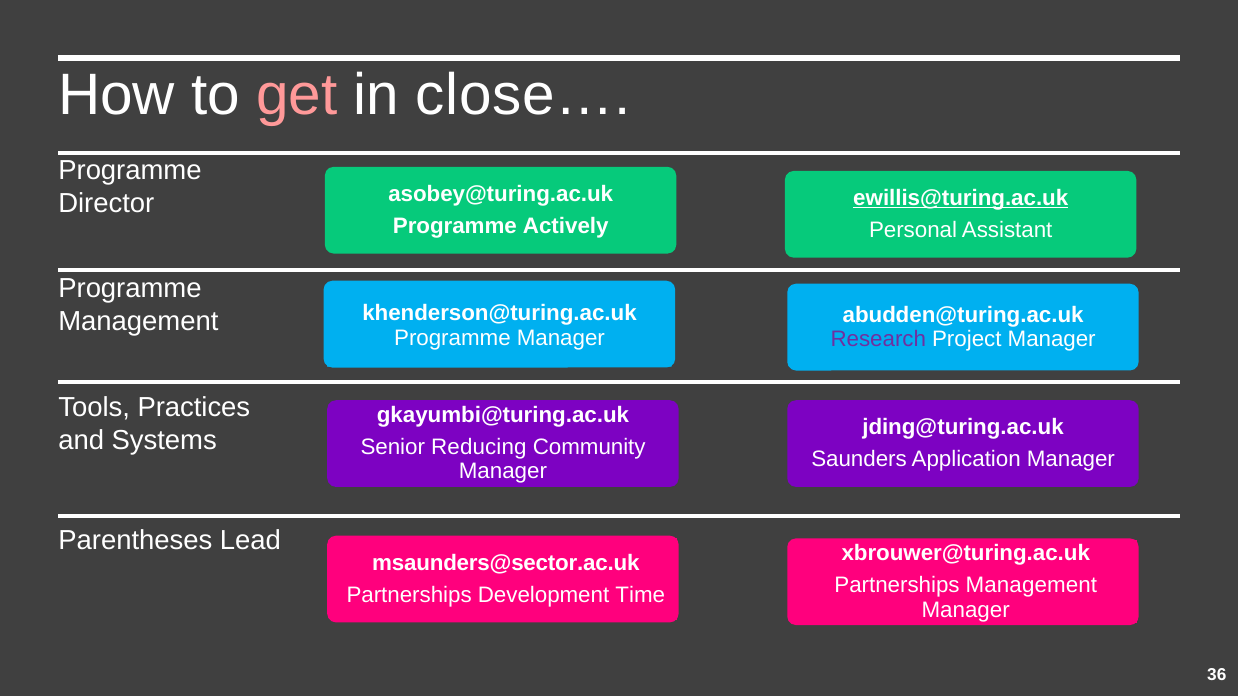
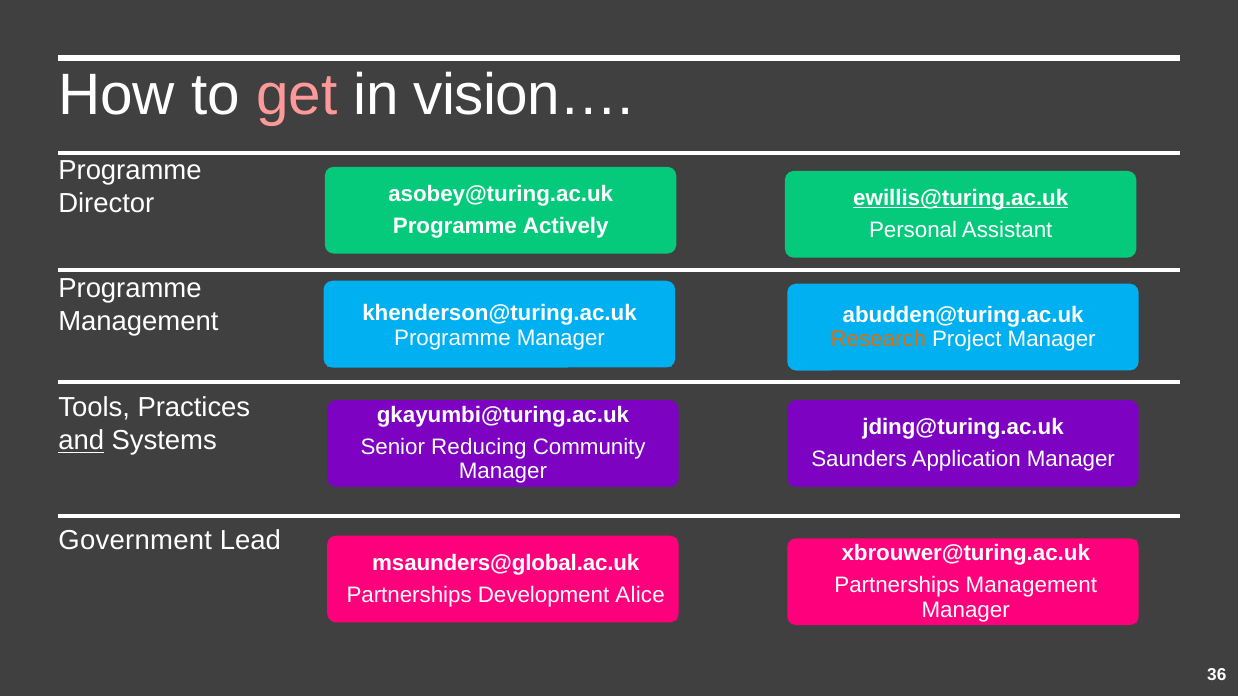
close…: close… -> vision… (524, 95)
Research colour: purple -> orange (878, 339)
and underline: none -> present (81, 441)
Parentheses: Parentheses -> Government (135, 541)
msaunders@sector.ac.uk: msaunders@sector.ac.uk -> msaunders@global.ac.uk (506, 563)
Time: Time -> Alice (640, 595)
